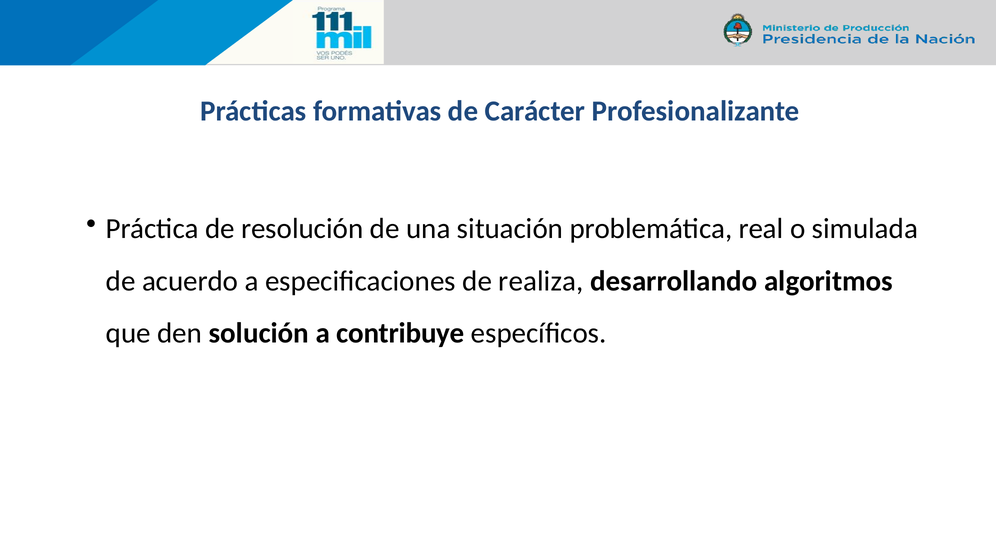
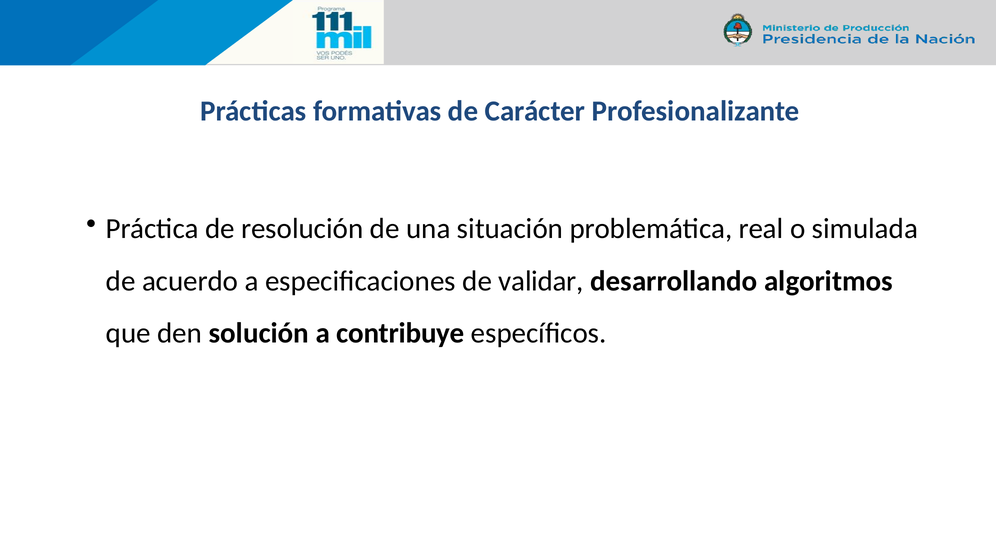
realiza: realiza -> validar (541, 281)
